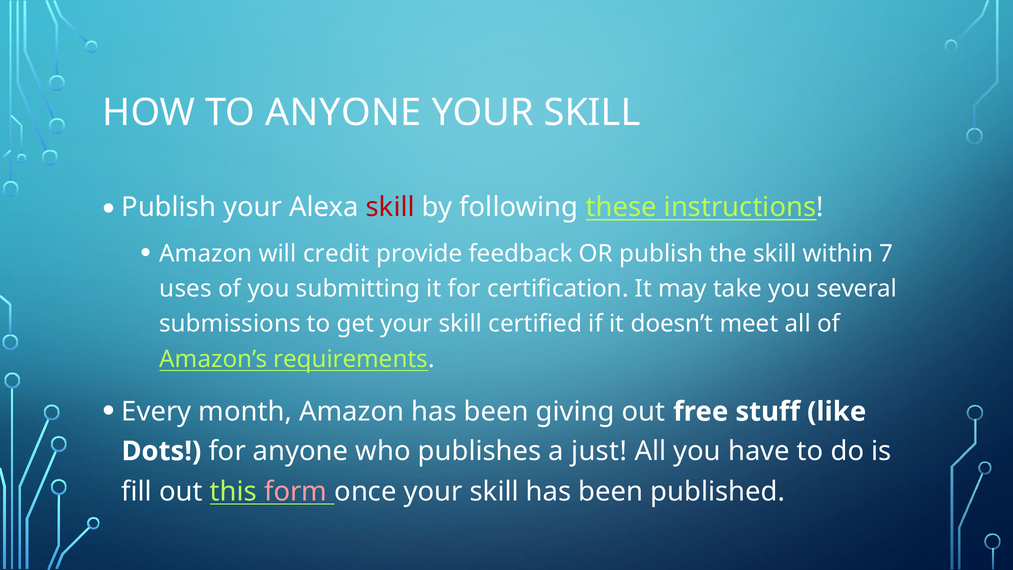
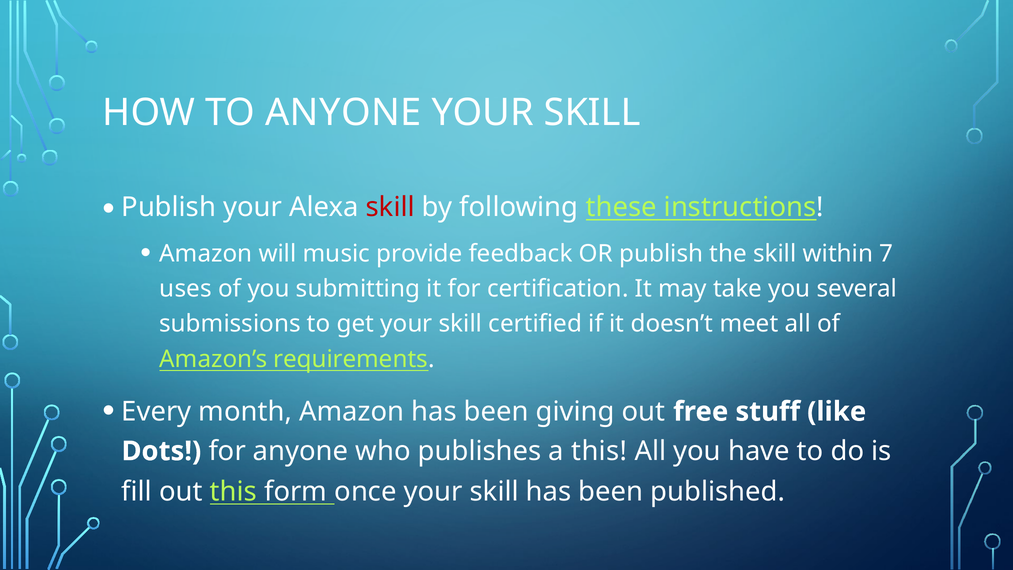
credit: credit -> music (336, 254)
a just: just -> this (599, 451)
form colour: pink -> white (296, 491)
